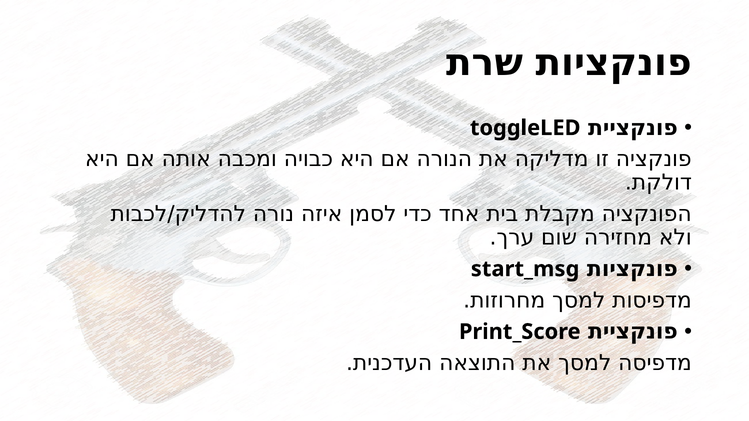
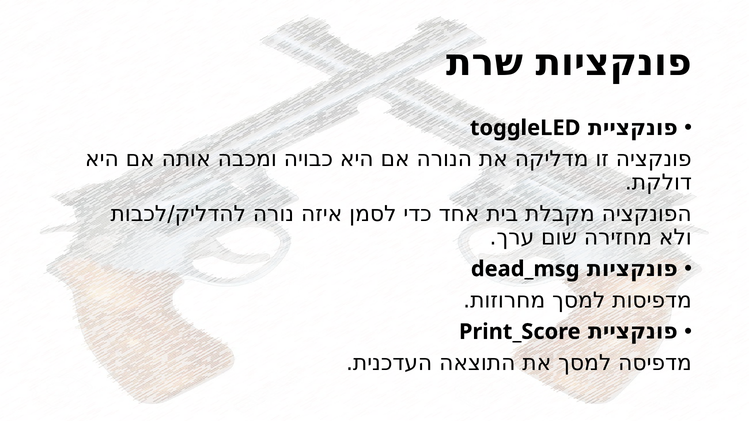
start_msg: start_msg -> dead_msg (525, 269)
